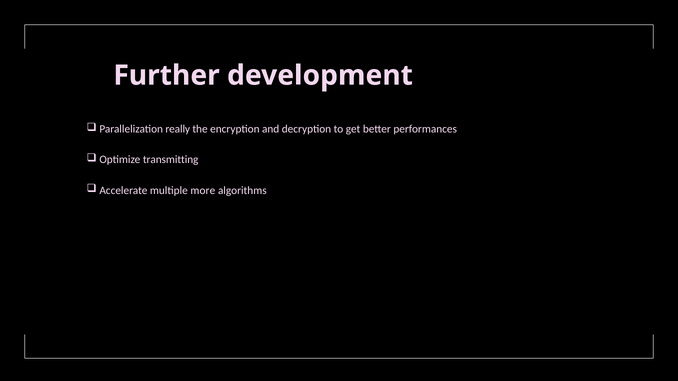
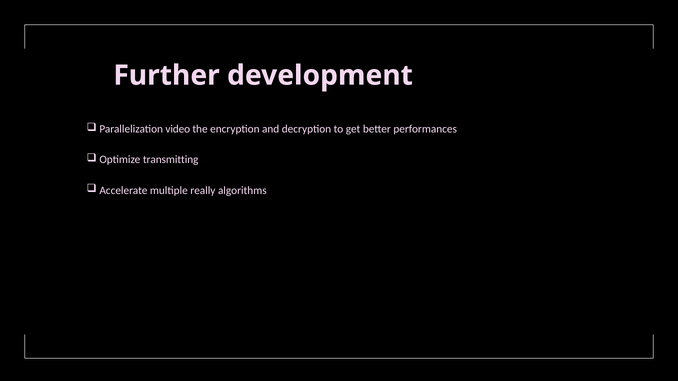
really: really -> video (178, 129)
more: more -> really (203, 191)
